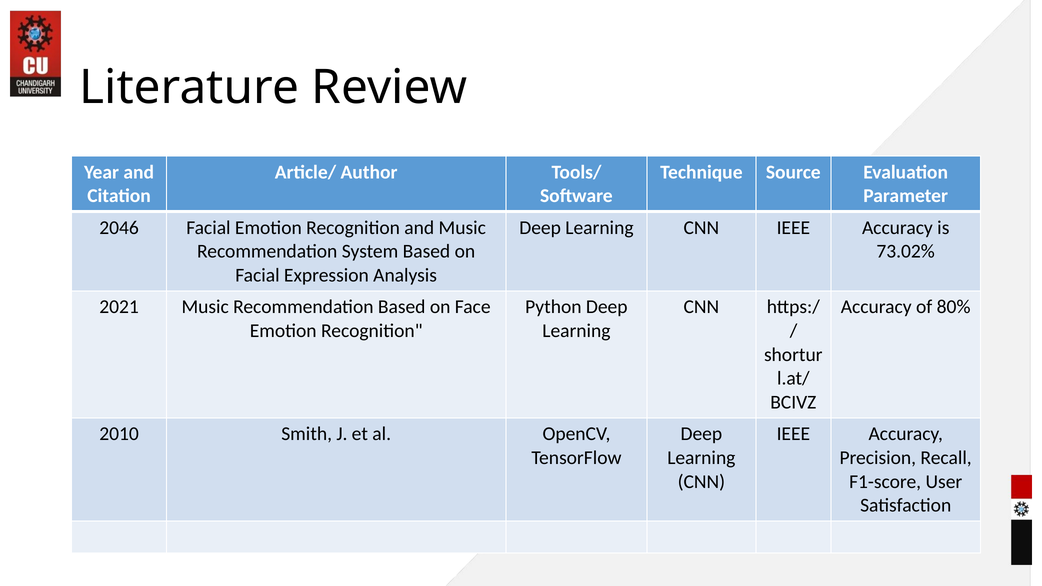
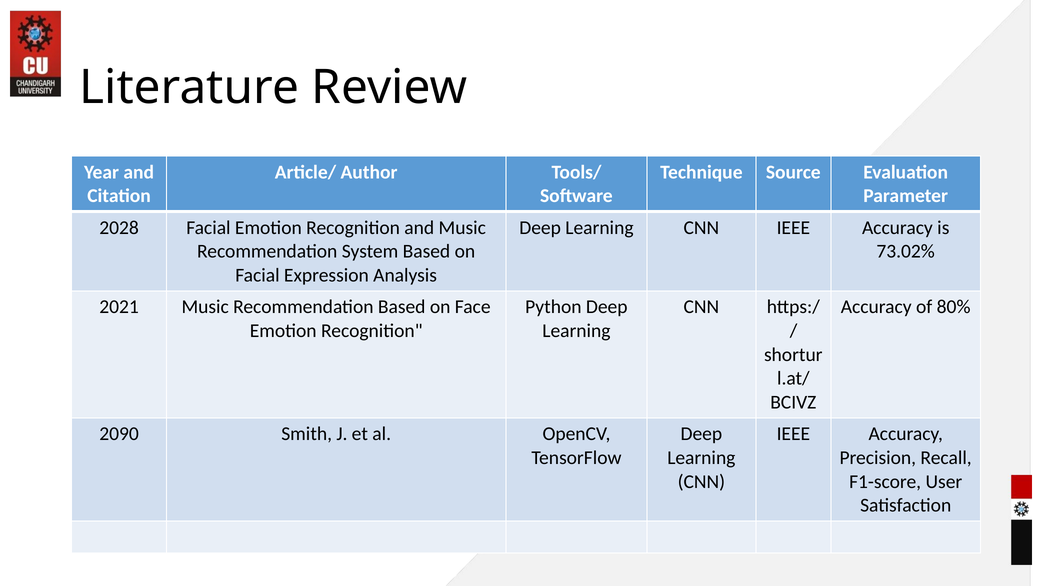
2046: 2046 -> 2028 (119, 228)
2010: 2010 -> 2090 (119, 434)
